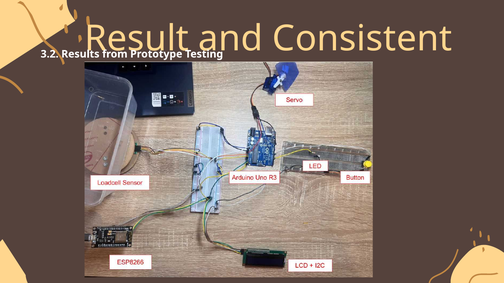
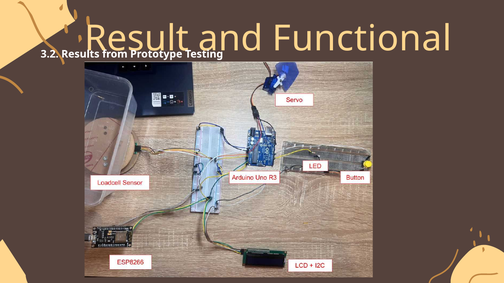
Consistent: Consistent -> Functional (362, 39)
